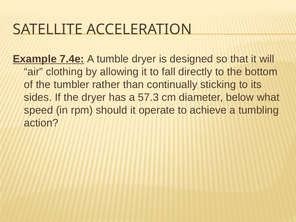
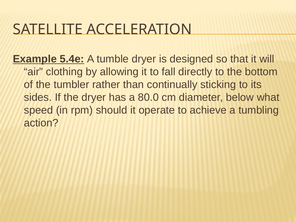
7.4e: 7.4e -> 5.4e (72, 59)
57.3: 57.3 -> 80.0 (148, 97)
